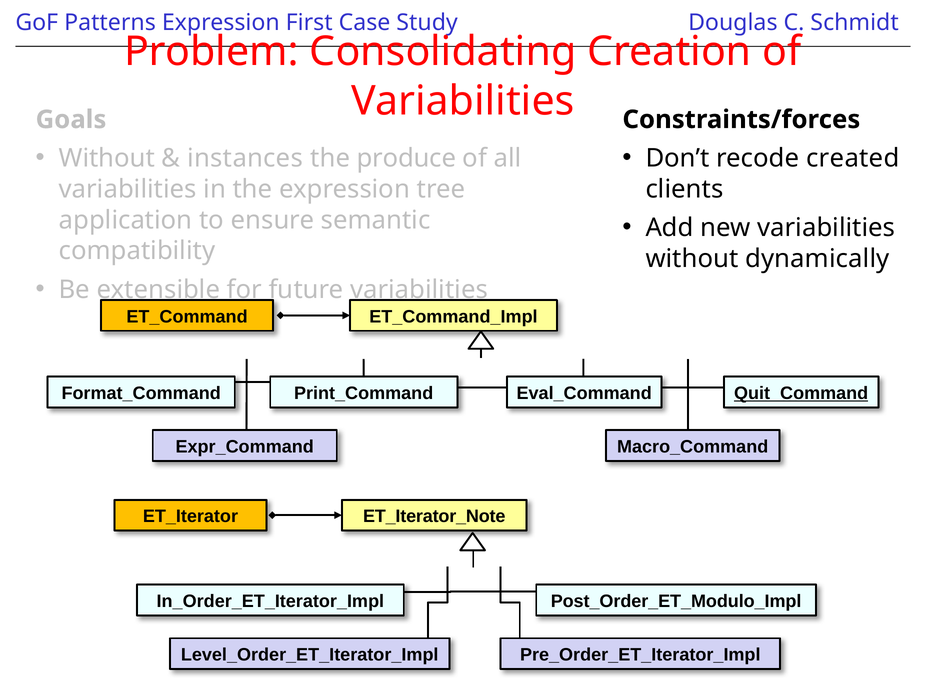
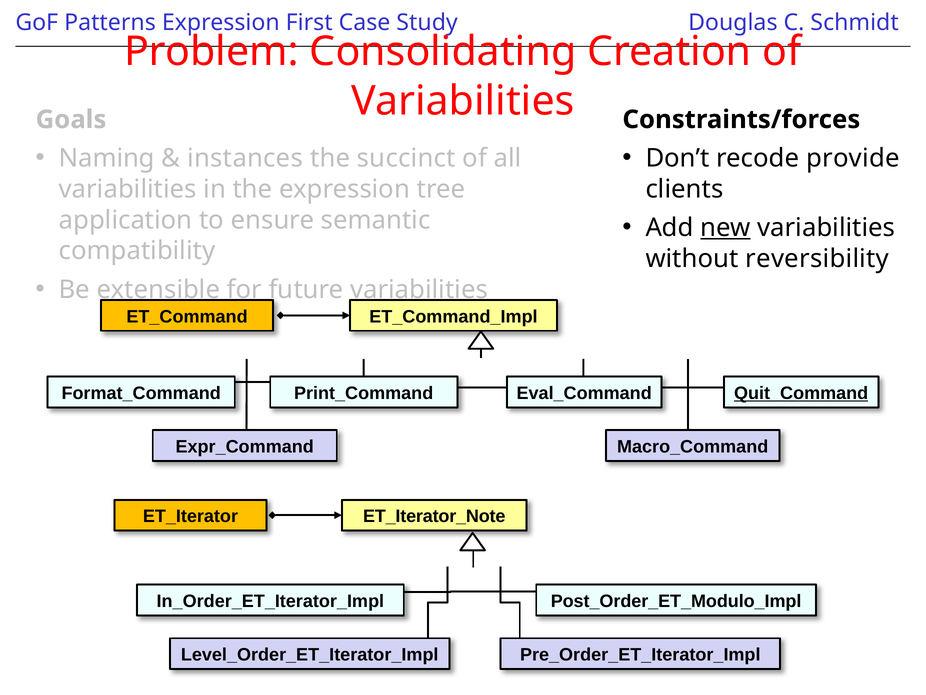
Without: Without -> Naming (107, 158)
produce: produce -> succinct (406, 158)
created: created -> provide (853, 158)
new underline: none -> present (726, 228)
dynamically: dynamically -> reversibility (817, 258)
